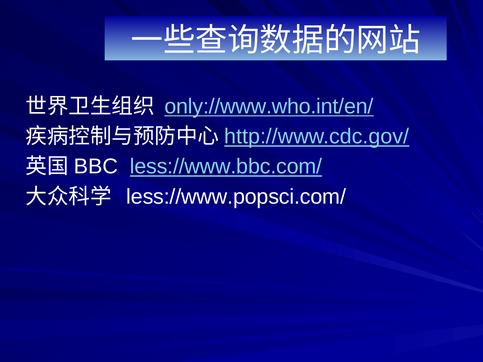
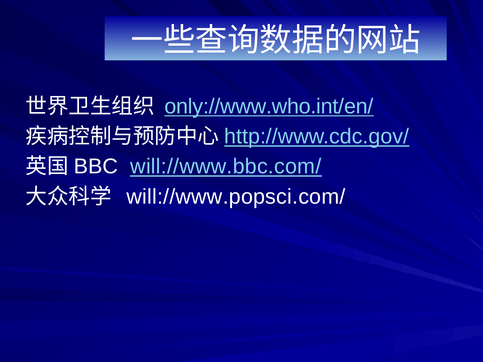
less://www.bbc.com/: less://www.bbc.com/ -> will://www.bbc.com/ (226, 167)
less://www.popsci.com/: less://www.popsci.com/ -> will://www.popsci.com/ (236, 197)
